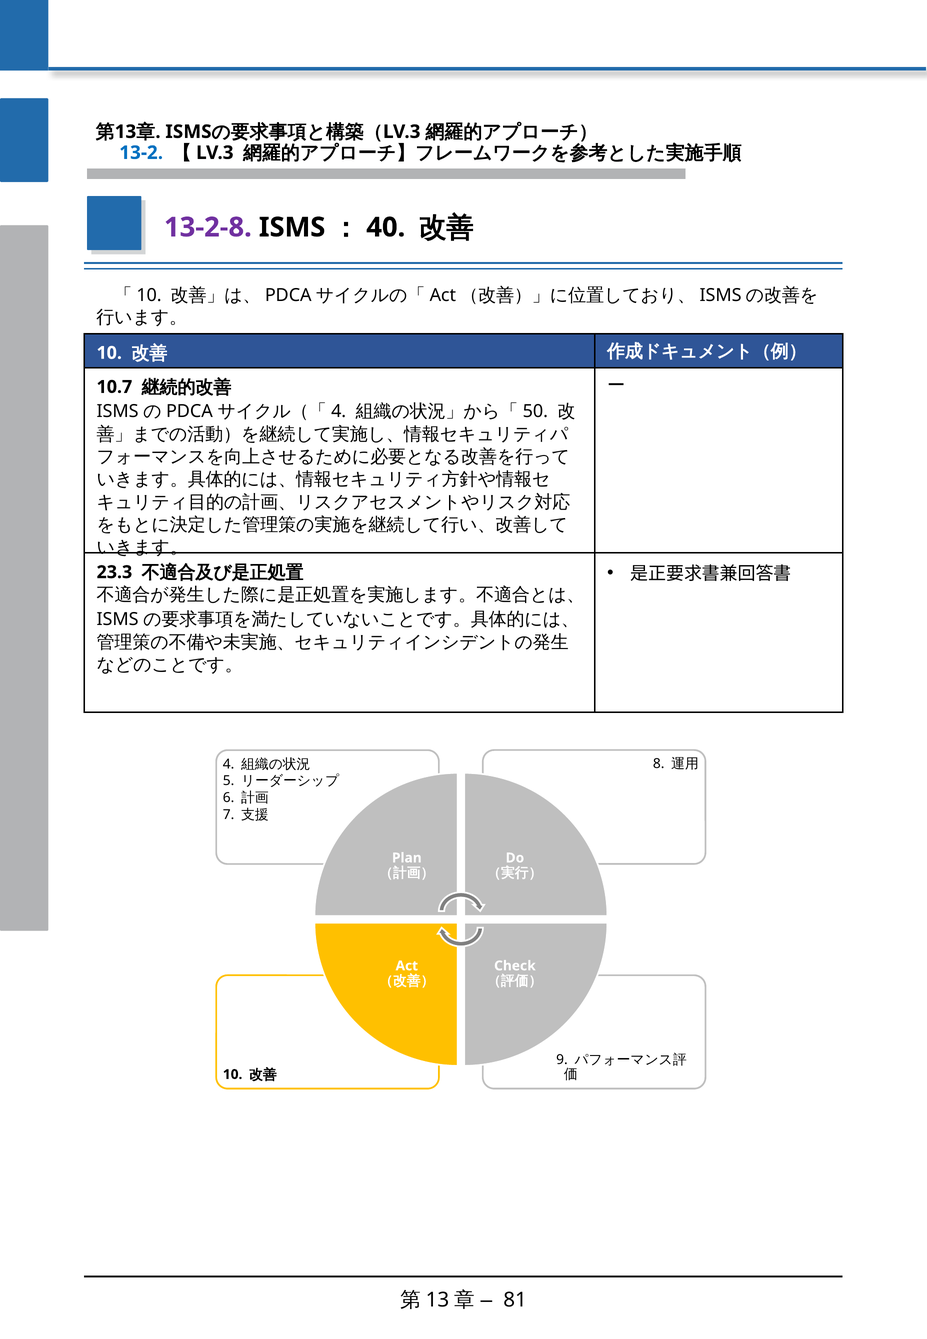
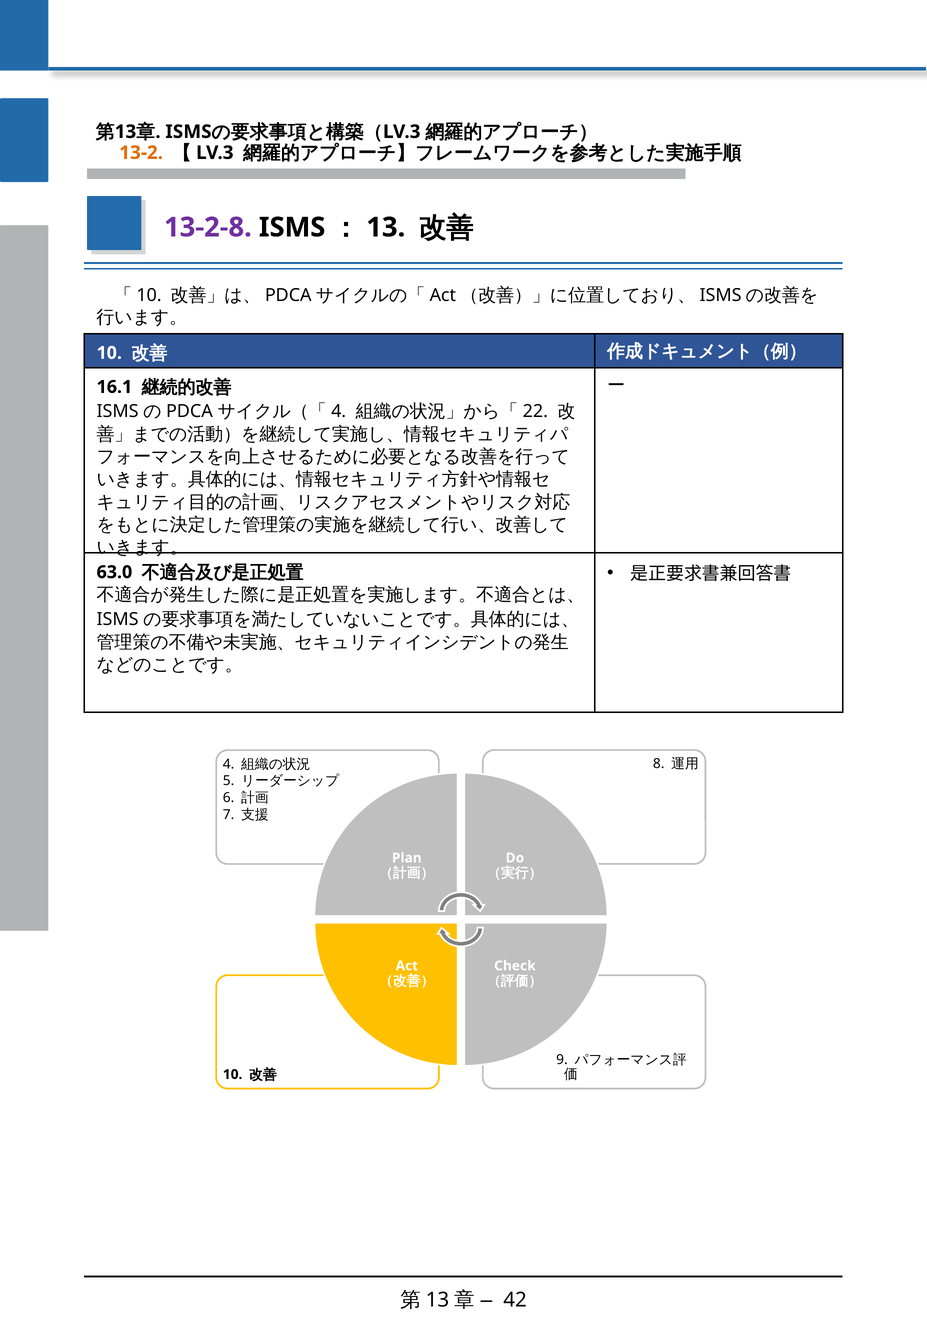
13-2 colour: blue -> orange (141, 153)
40: 40 -> 13 (386, 227)
10.7: 10.7 -> 16.1 (114, 387)
50: 50 -> 22 (535, 411)
23.3: 23.3 -> 63.0 (114, 572)
81: 81 -> 42 (515, 1300)
